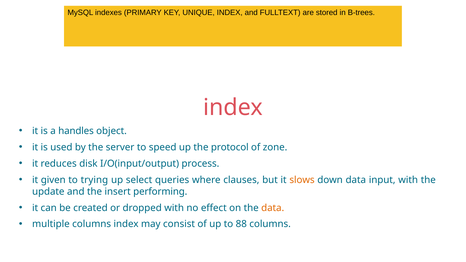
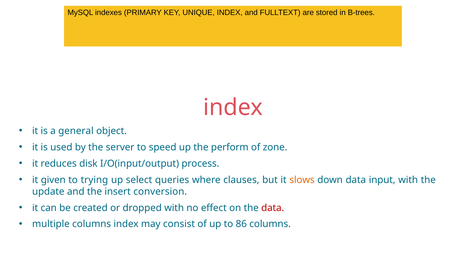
handles: handles -> general (76, 131)
protocol: protocol -> perform (230, 147)
performing: performing -> conversion (160, 192)
data colour: orange -> red (273, 208)
88: 88 -> 86 (241, 224)
